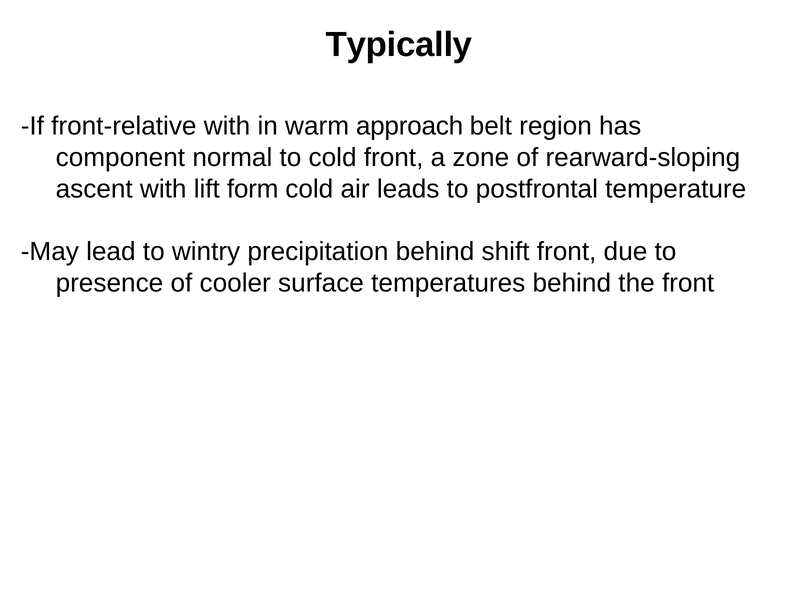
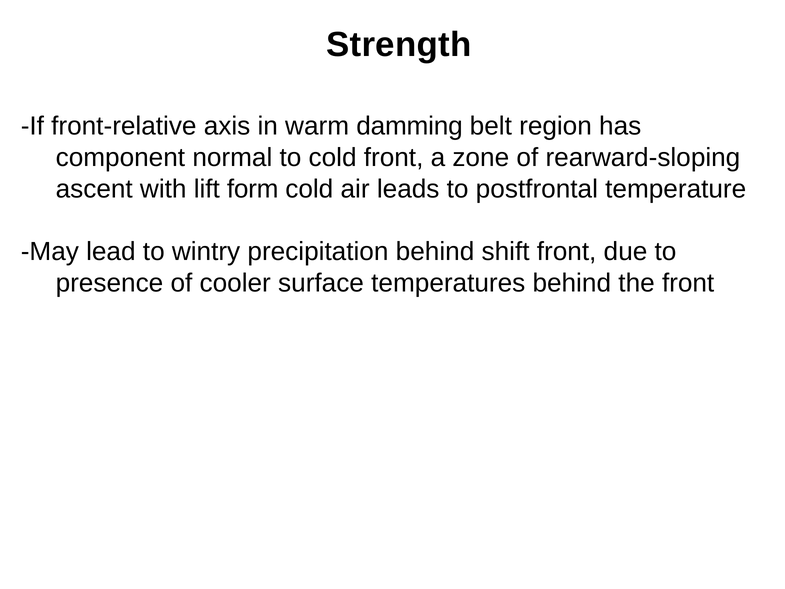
Typically: Typically -> Strength (399, 45)
front-relative with: with -> axis (227, 126)
approach: approach -> damming (410, 126)
